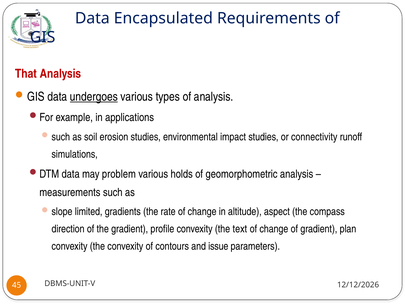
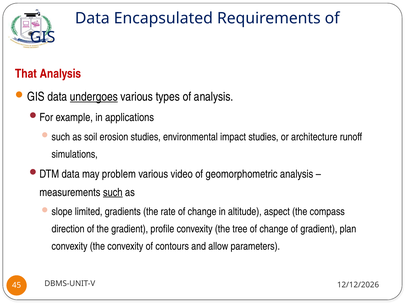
connectivity: connectivity -> architecture (314, 137)
holds: holds -> video (182, 174)
such underline: none -> present (113, 192)
text: text -> tree (240, 229)
issue: issue -> allow (218, 246)
